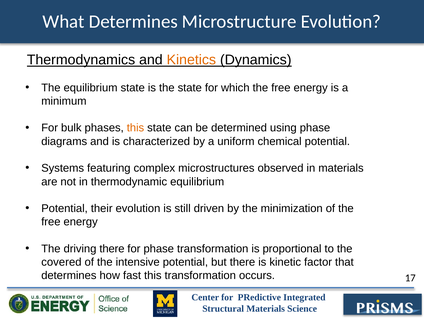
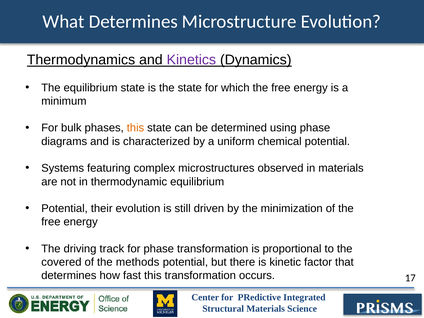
Kinetics colour: orange -> purple (191, 60)
driving there: there -> track (112, 249)
intensive: intensive -> methods (138, 262)
